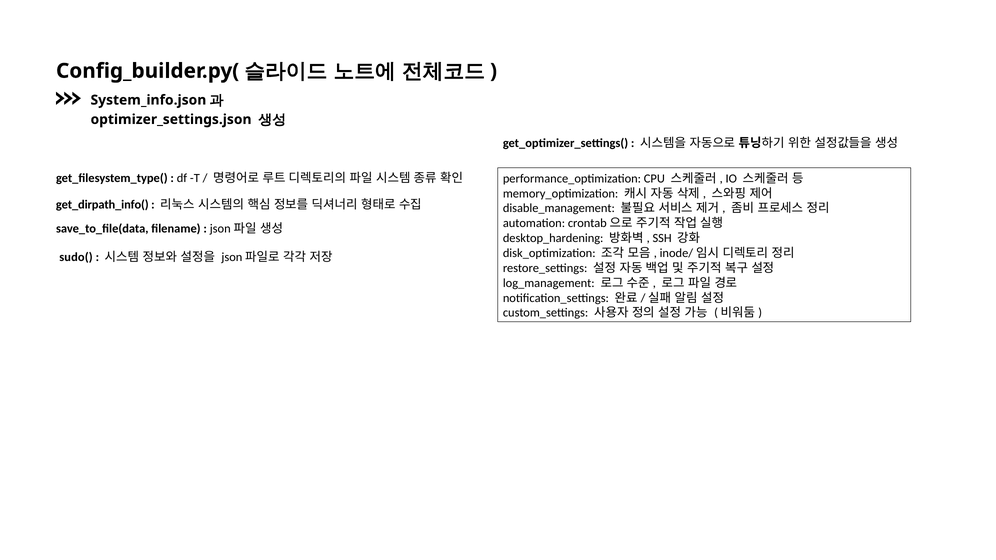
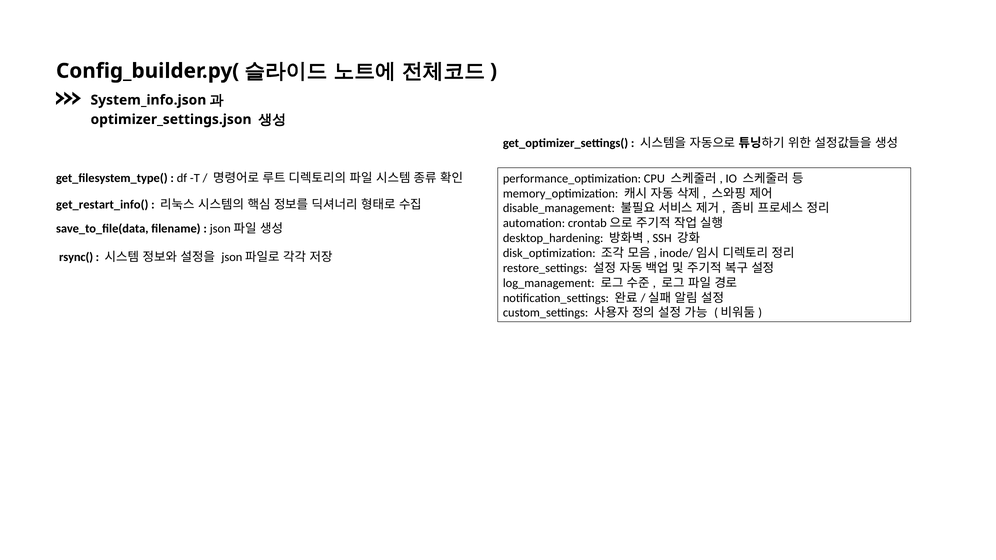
get_dirpath_info(: get_dirpath_info( -> get_restart_info( (102, 205)
sudo(: sudo( -> rsync( (76, 257)
